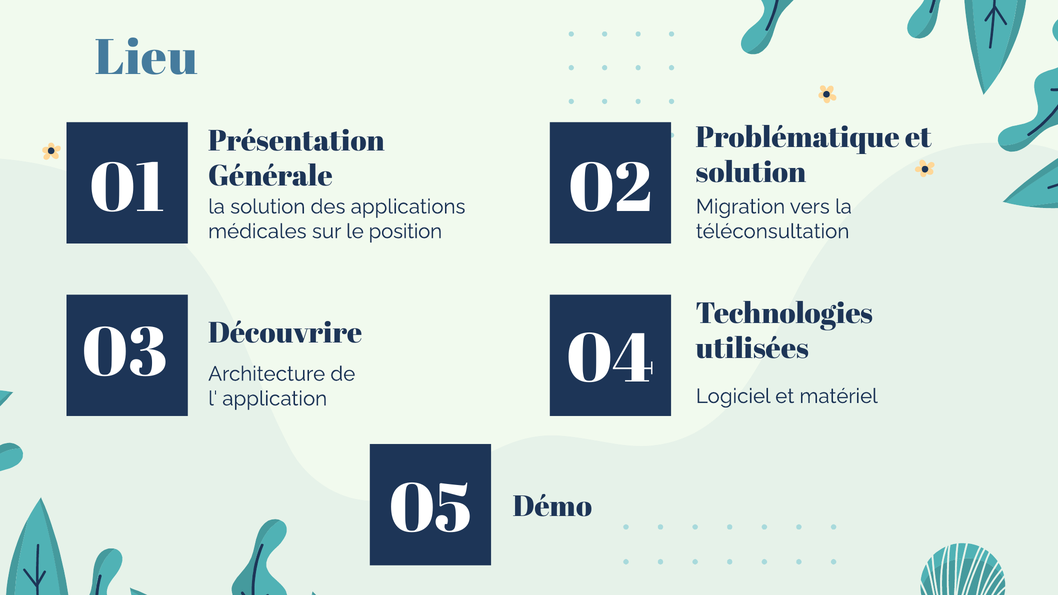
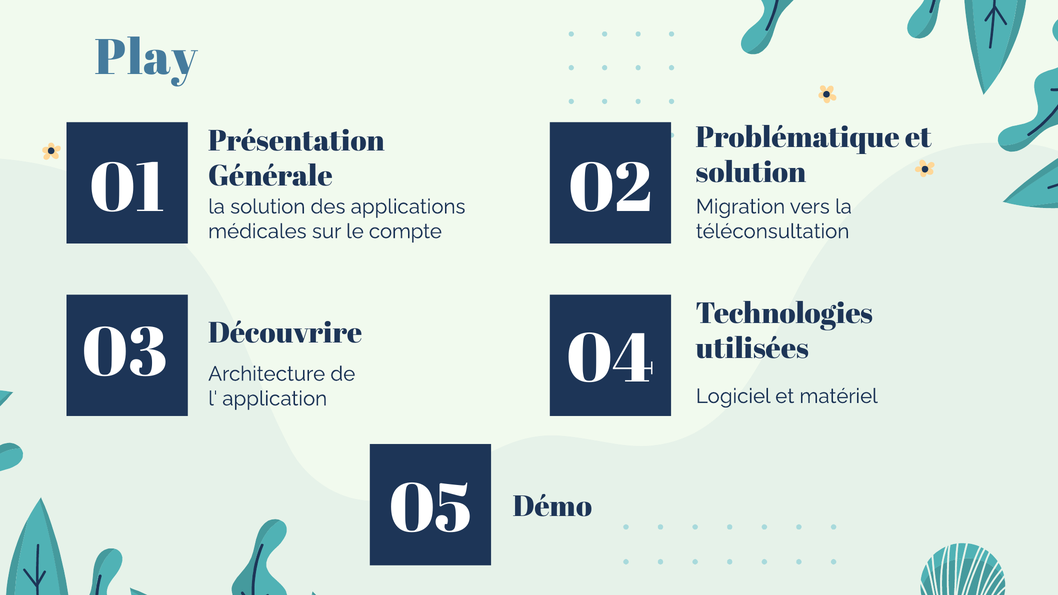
Lieu: Lieu -> Play (146, 58)
position: position -> compte (405, 231)
